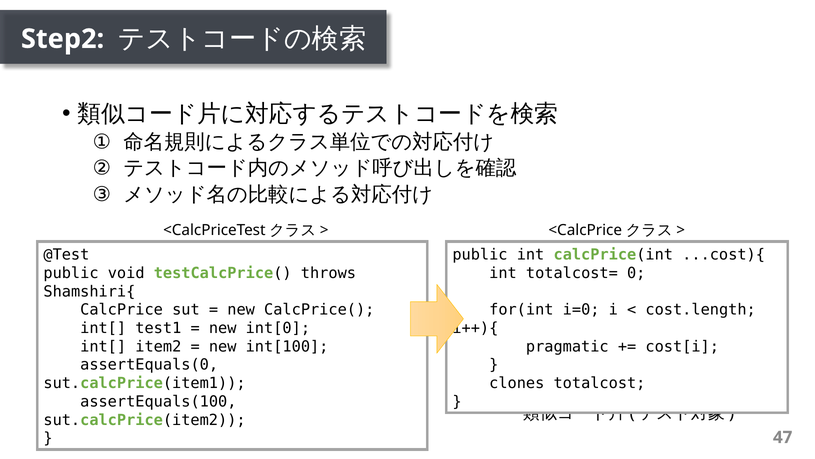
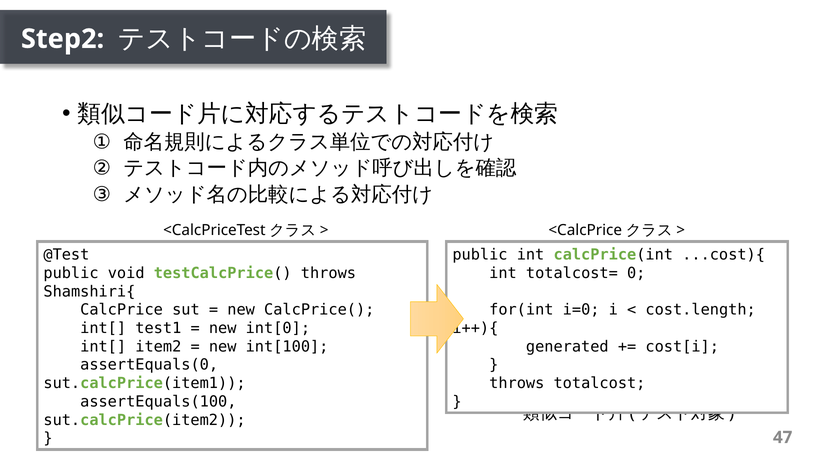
pragmatic: pragmatic -> generated (567, 346)
clones: clones -> throws (517, 383)
